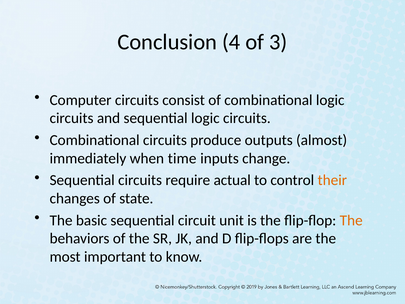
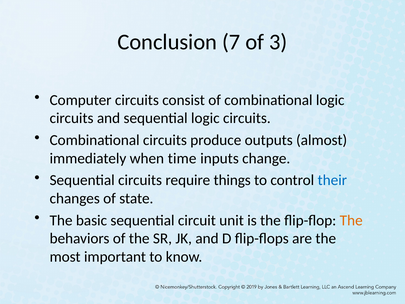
4: 4 -> 7 (231, 42)
actual: actual -> things (232, 180)
their colour: orange -> blue (332, 180)
